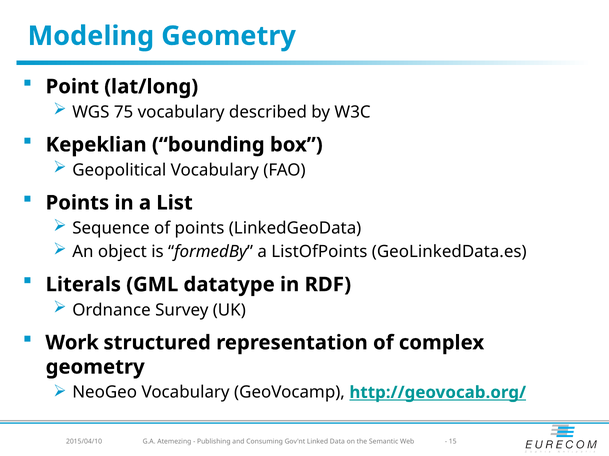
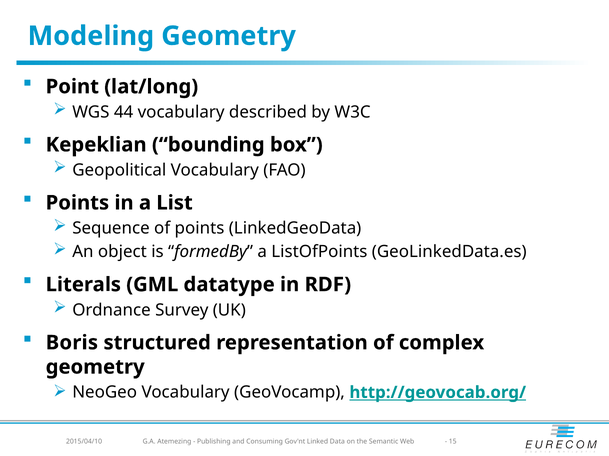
75: 75 -> 44 (124, 112)
Work: Work -> Boris (72, 343)
